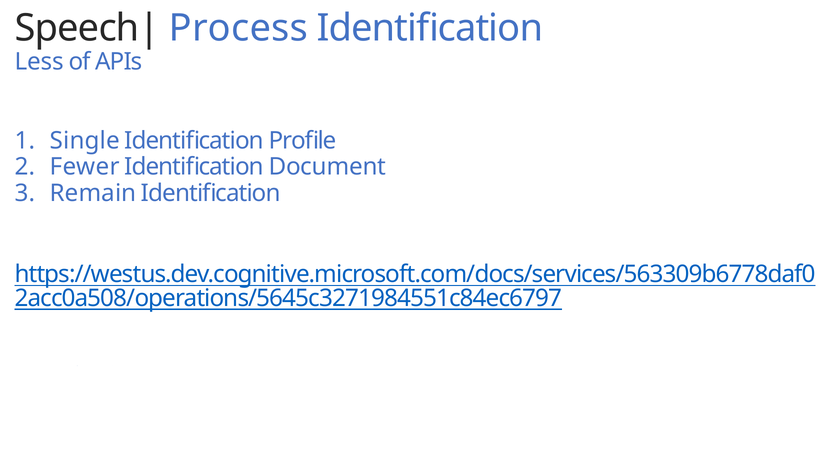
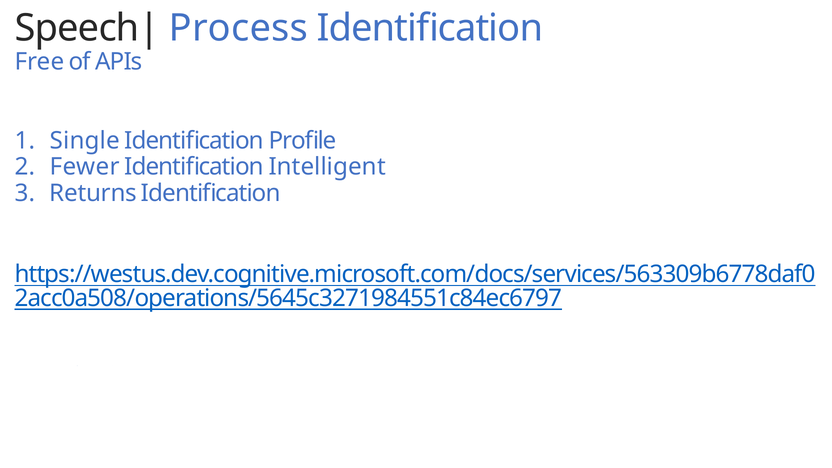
Less: Less -> Free (39, 62)
Document: Document -> Intelligent (327, 167)
Remain: Remain -> Returns (93, 193)
